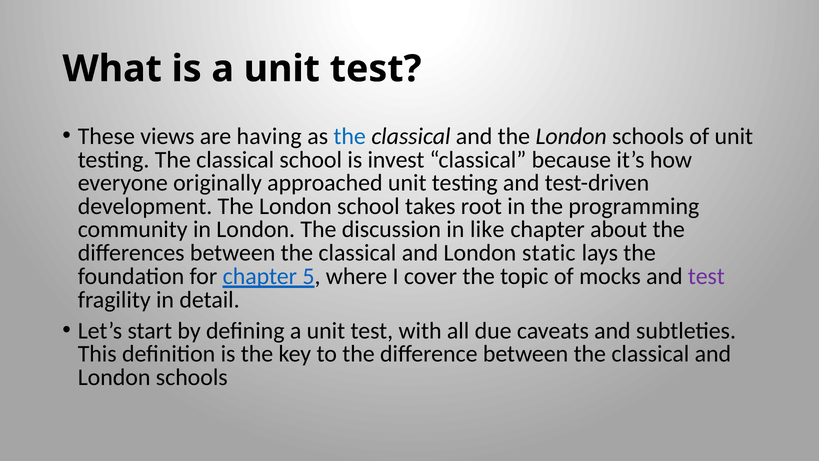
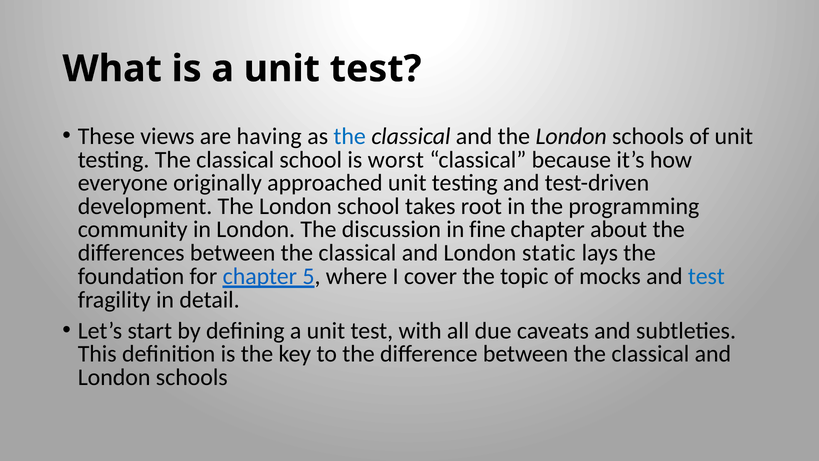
invest: invest -> worst (396, 160)
like: like -> fine (487, 229)
test colour: purple -> blue (706, 276)
